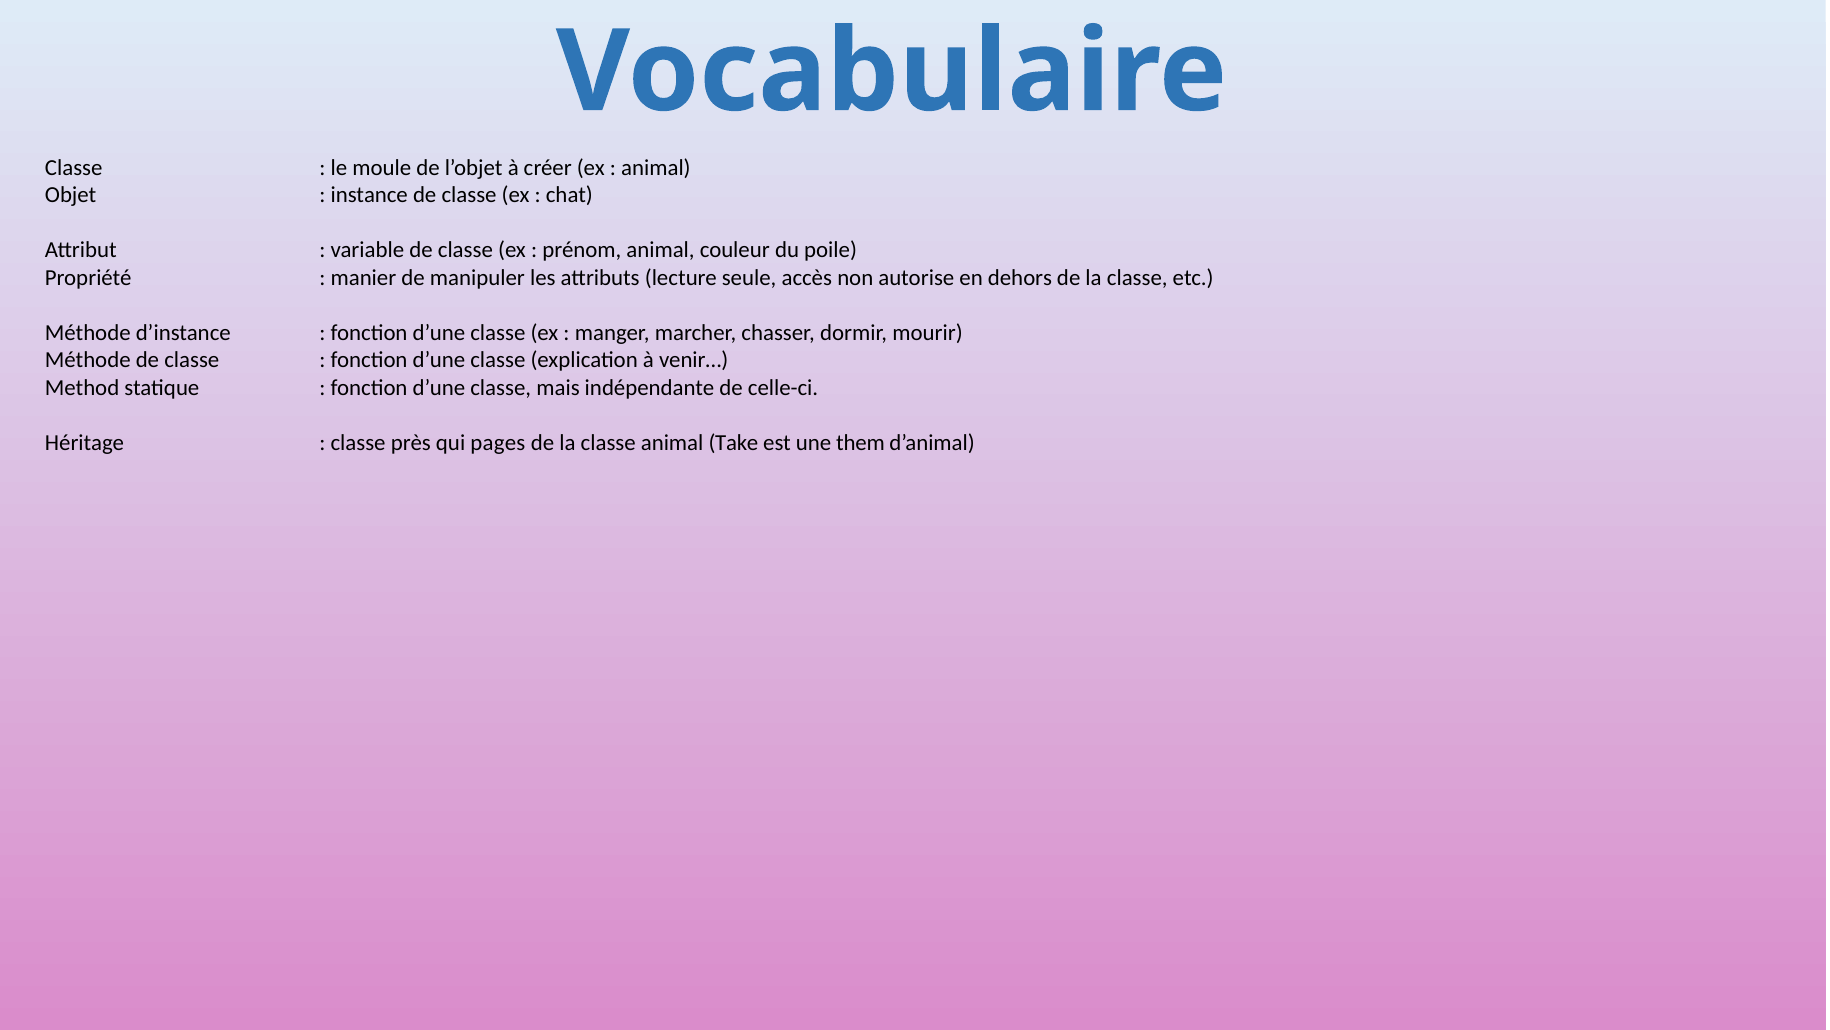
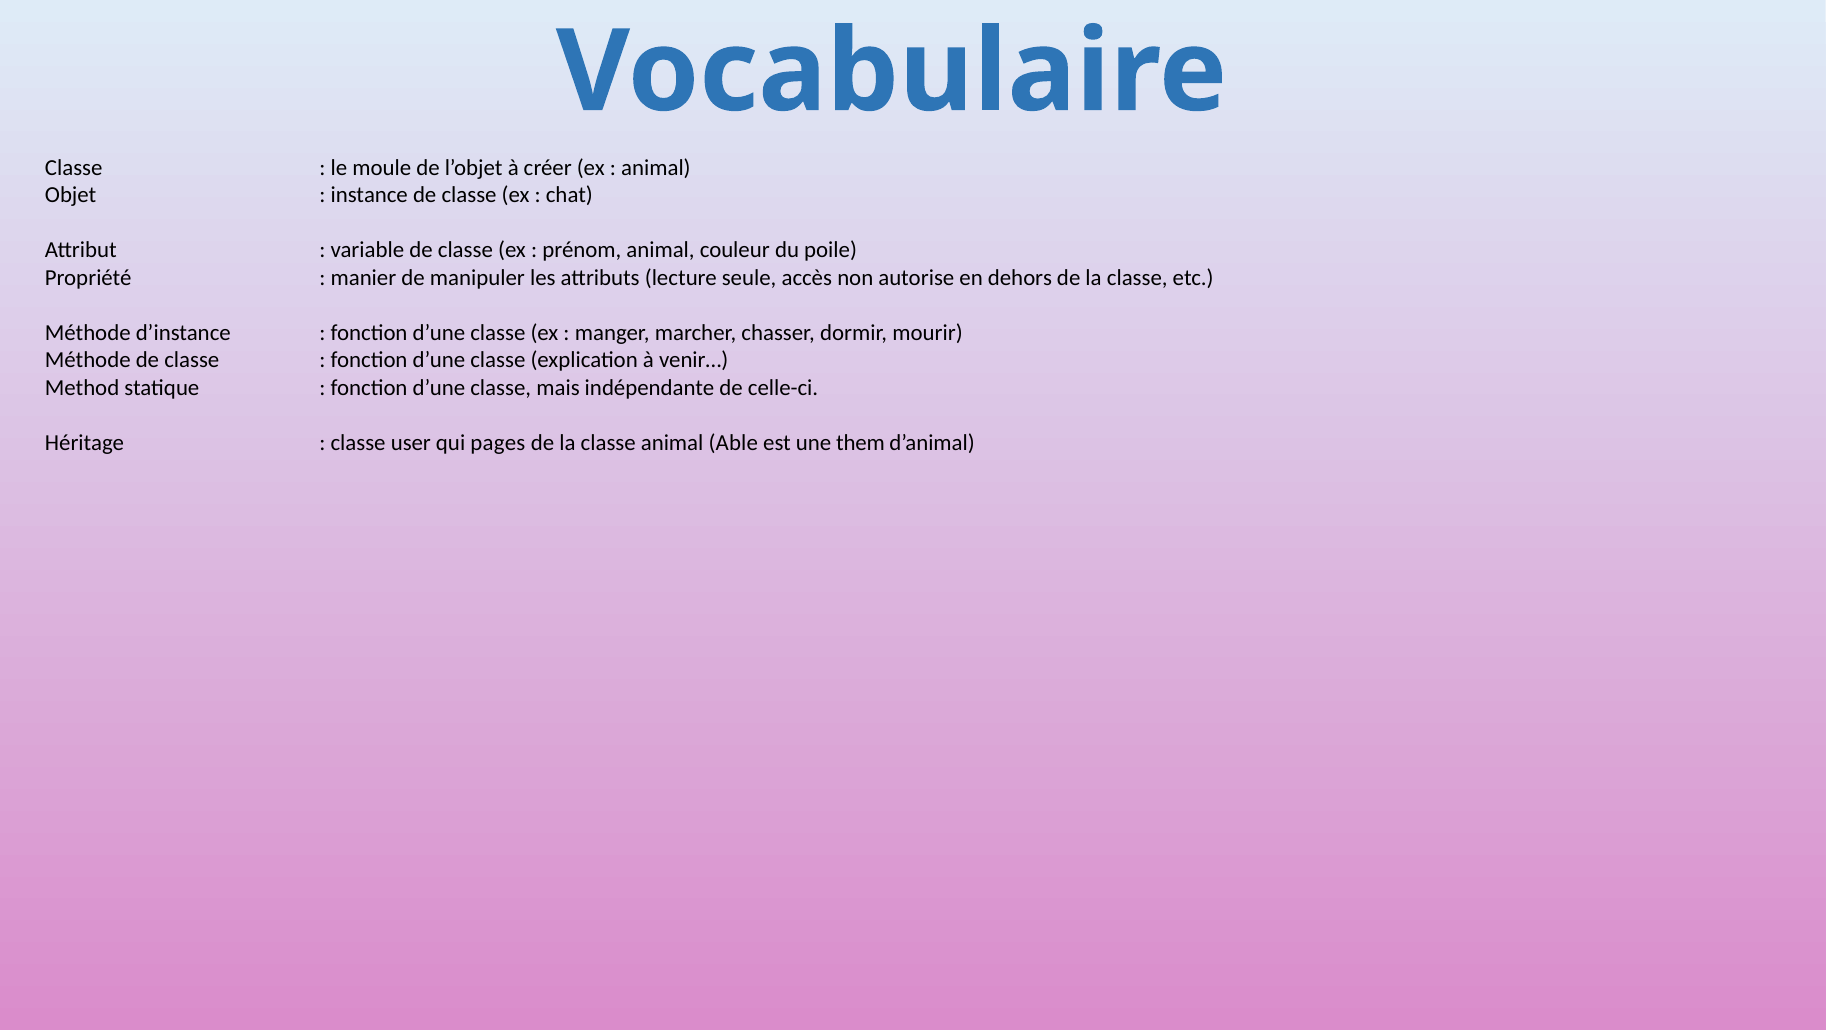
près: près -> user (411, 442)
Take: Take -> Able (733, 442)
